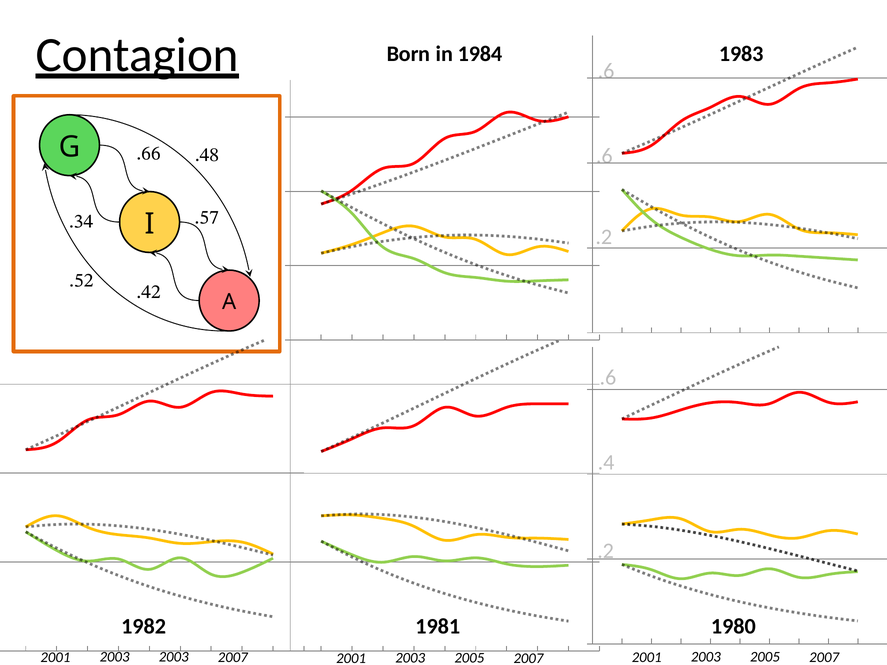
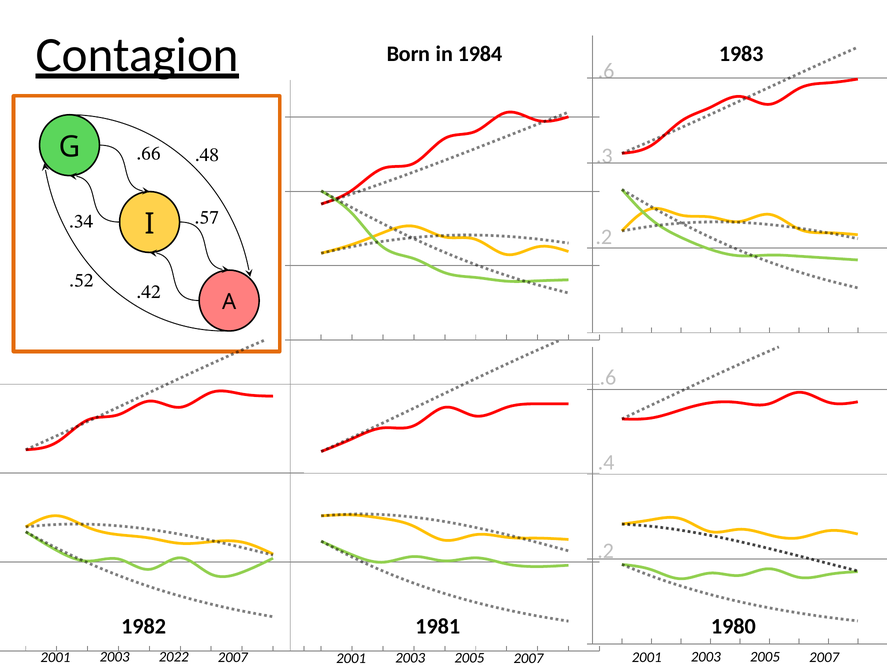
.6: .6 -> .3 (604, 156)
2003 2003: 2003 -> 2022 (174, 657)
